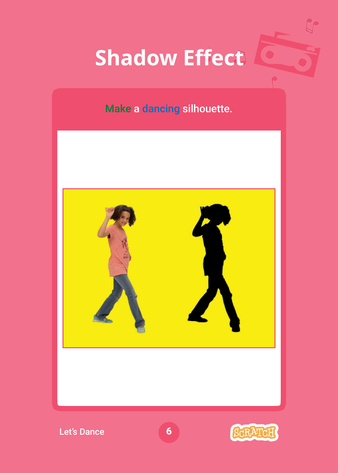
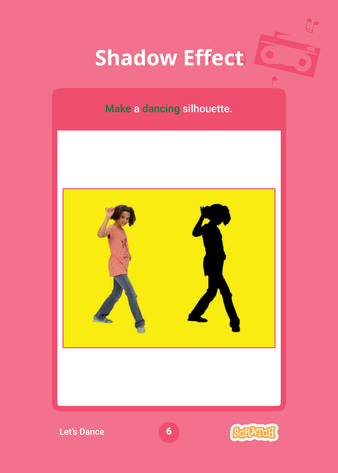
dancing colour: blue -> green (161, 109)
